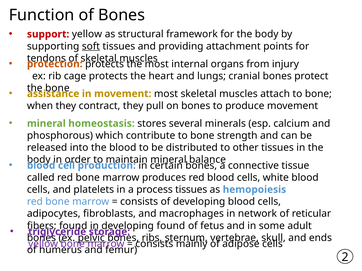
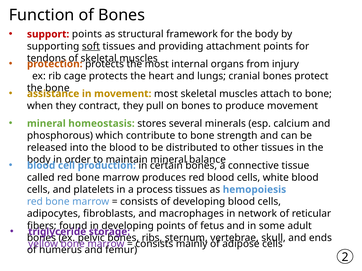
support yellow: yellow -> points (87, 34)
developing found: found -> points (171, 226)
pelvic underline: present -> none (91, 238)
